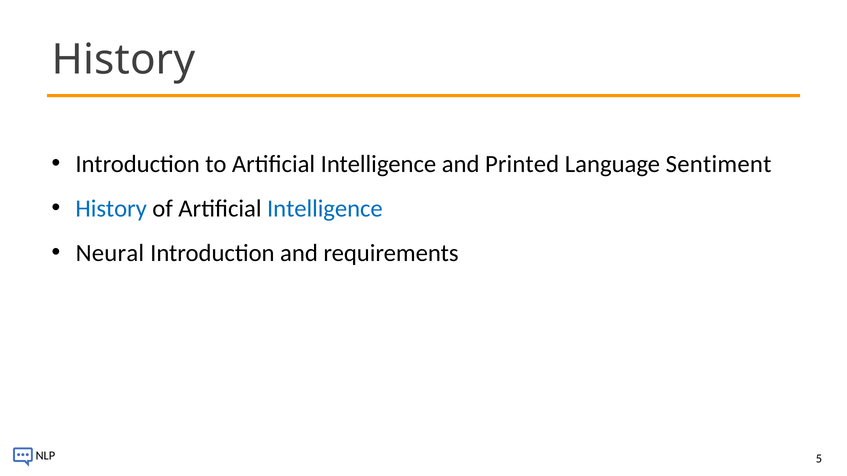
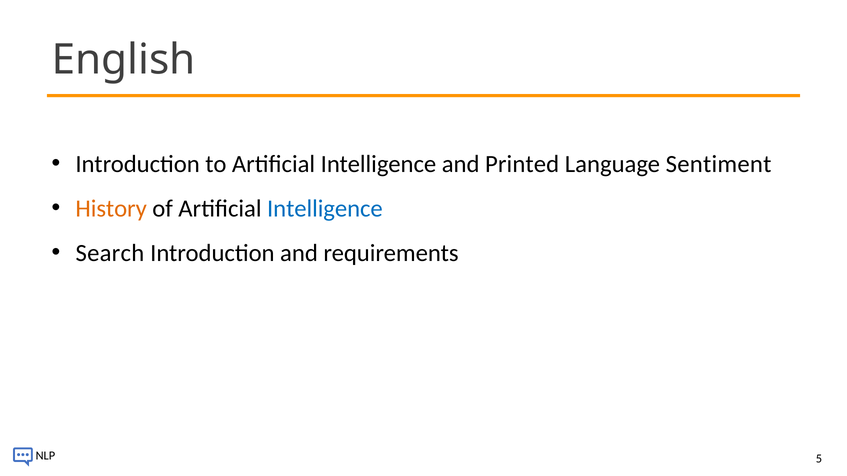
History: History -> English (124, 60)
History colour: blue -> orange (111, 209)
Neural: Neural -> Search (110, 253)
